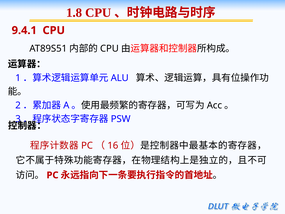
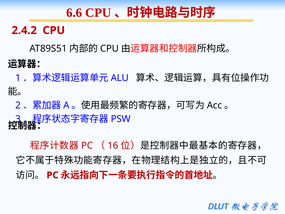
1.8: 1.8 -> 6.6 (74, 13)
9.4.1: 9.4.1 -> 2.4.2 (24, 30)
